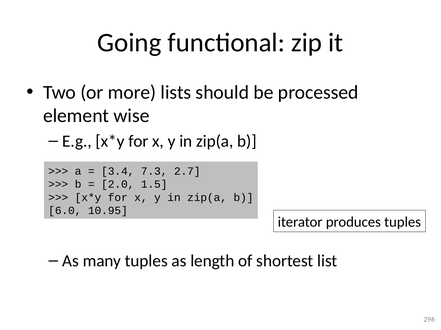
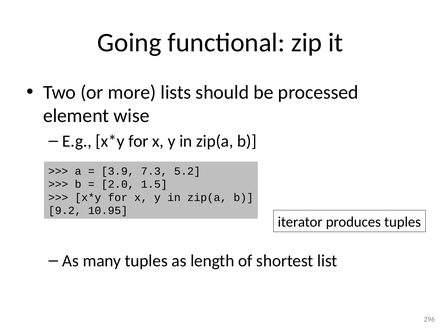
3.4: 3.4 -> 3.9 (118, 171)
2.7: 2.7 -> 5.2 (187, 171)
6.0: 6.0 -> 9.2 (65, 211)
